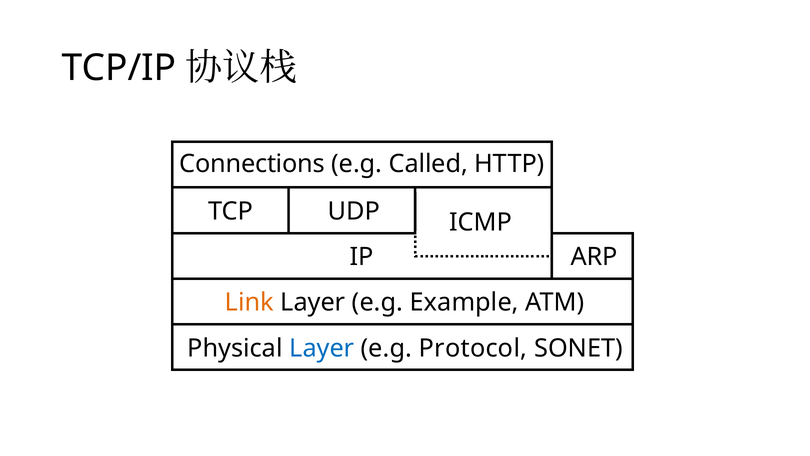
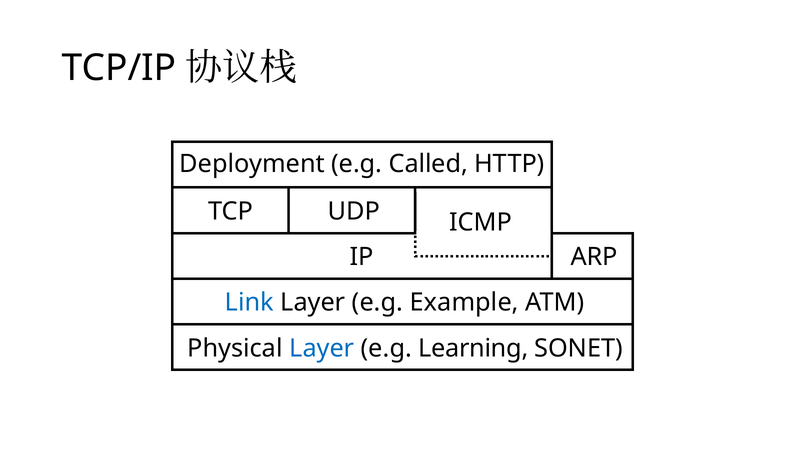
Connections: Connections -> Deployment (252, 164)
Link colour: orange -> blue (249, 302)
Protocol: Protocol -> Learning (473, 348)
